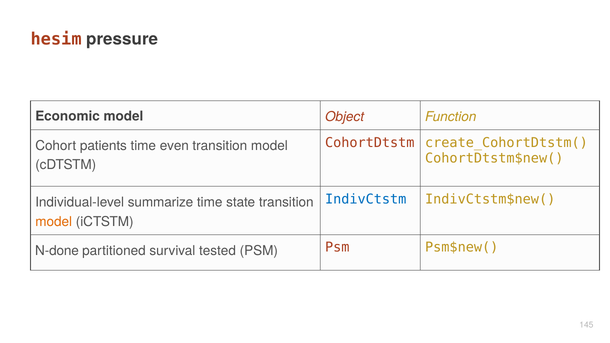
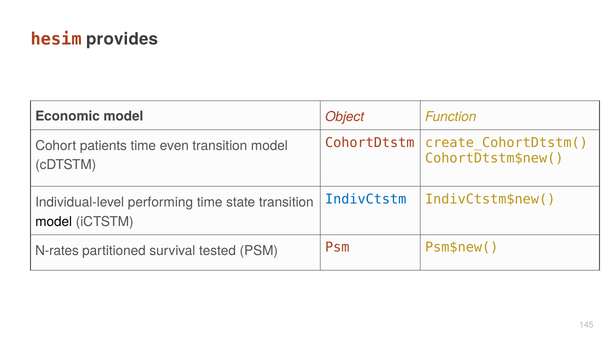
pressure: pressure -> provides (122, 39)
summarize: summarize -> performing (160, 202)
model colour: orange -> black (54, 222)
N-done: N-done -> N-rates (57, 251)
